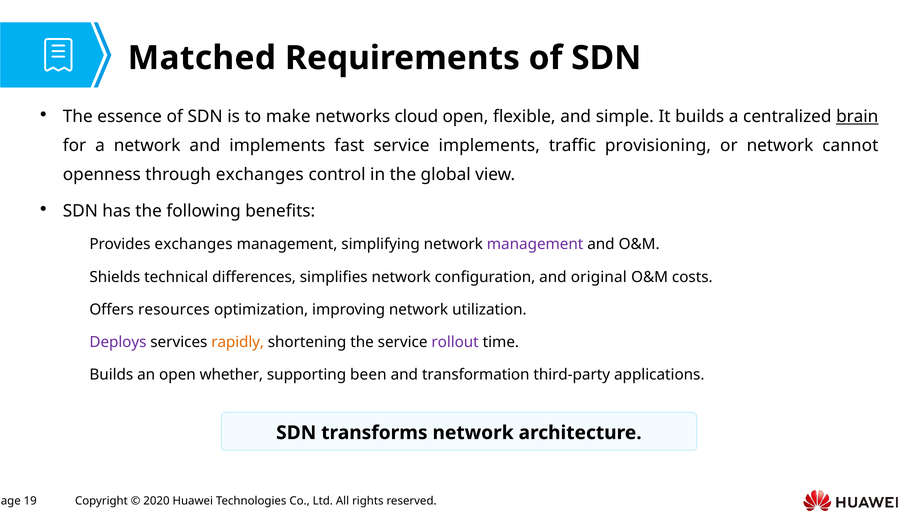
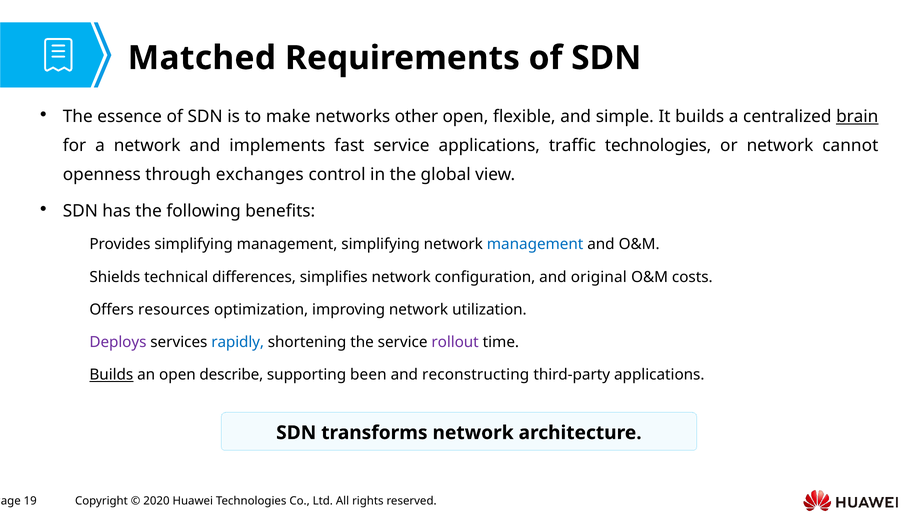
cloud: cloud -> other (416, 116)
service implements: implements -> applications (489, 145)
traffic provisioning: provisioning -> technologies (658, 145)
Provides exchanges: exchanges -> simplifying (194, 244)
management colour: purple -> blue (535, 244)
rapidly colour: orange -> blue (238, 342)
Builds underline: none -> present (111, 374)
whether: whether -> describe (231, 374)
transformation: transformation -> reconstructing (476, 374)
